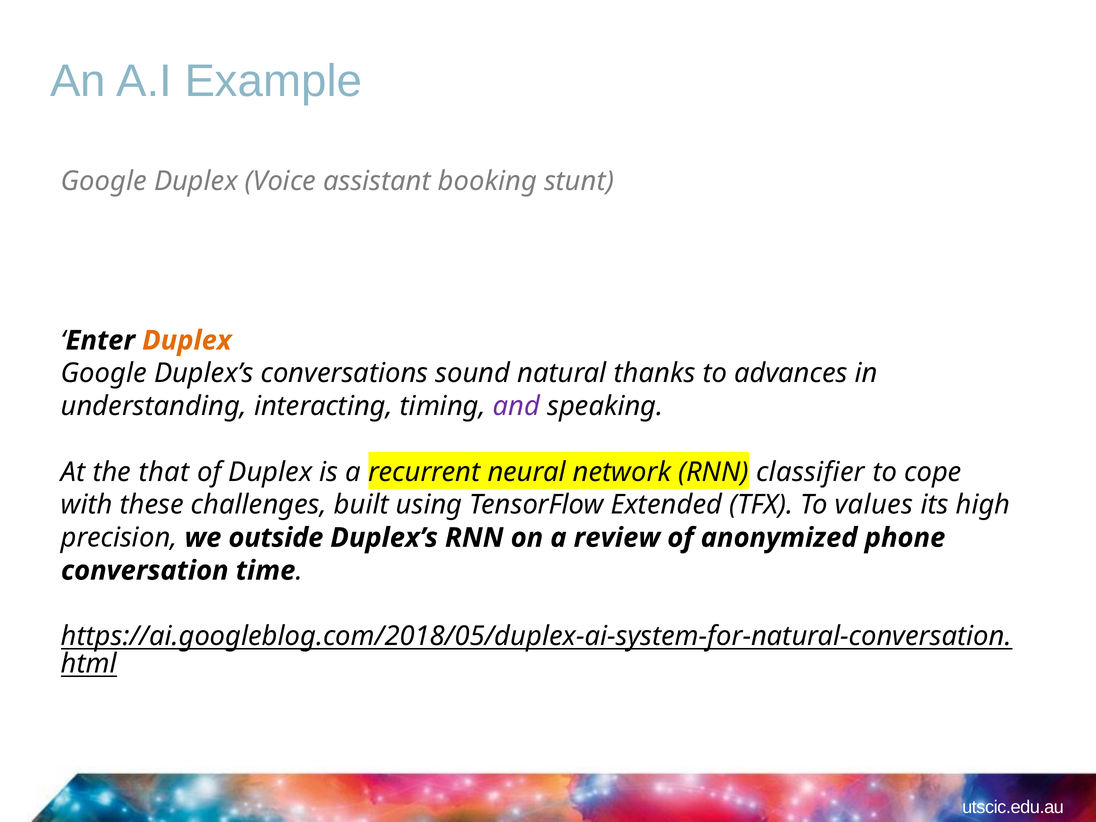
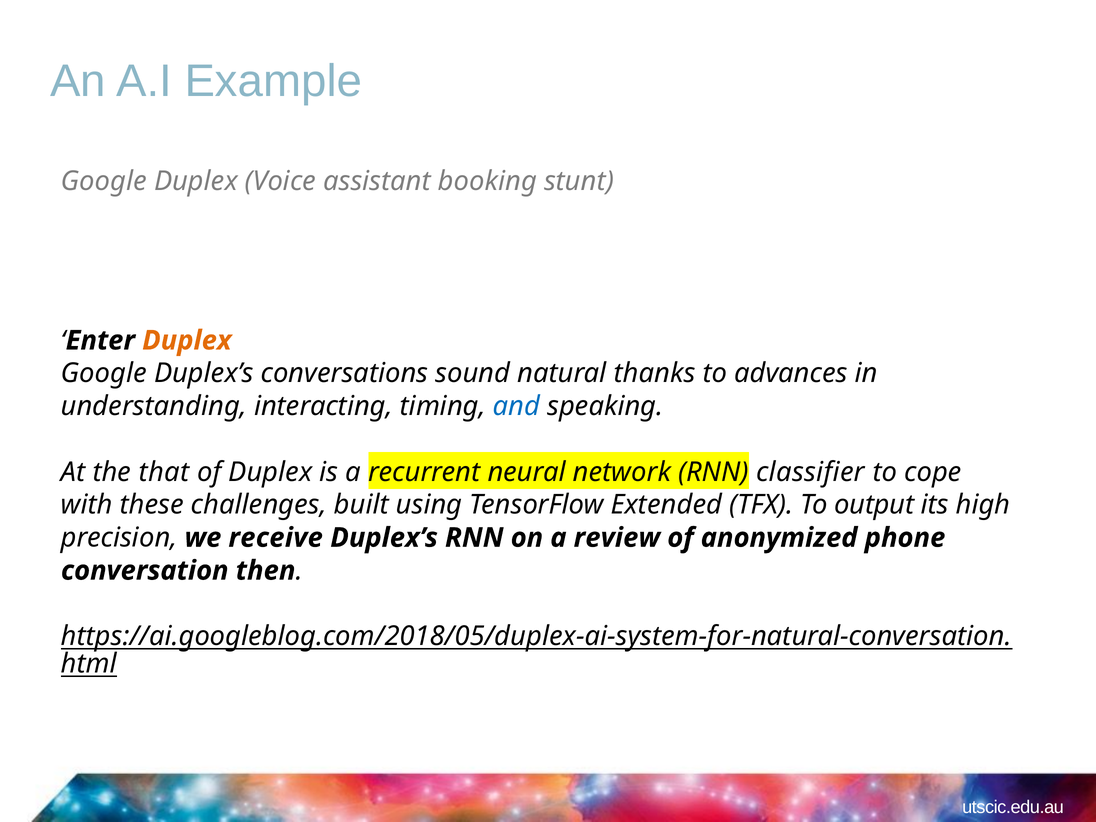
and colour: purple -> blue (516, 406)
values: values -> output (874, 505)
outside: outside -> receive (276, 538)
time: time -> then (266, 571)
